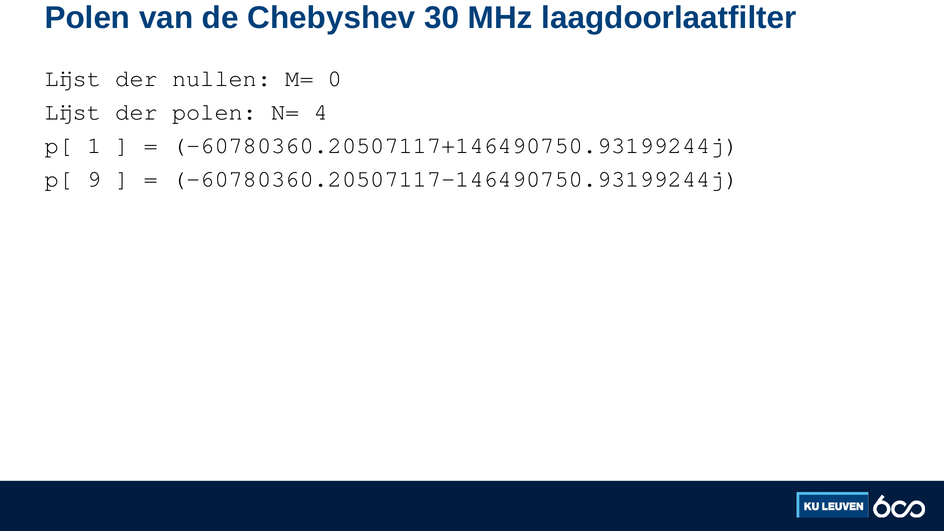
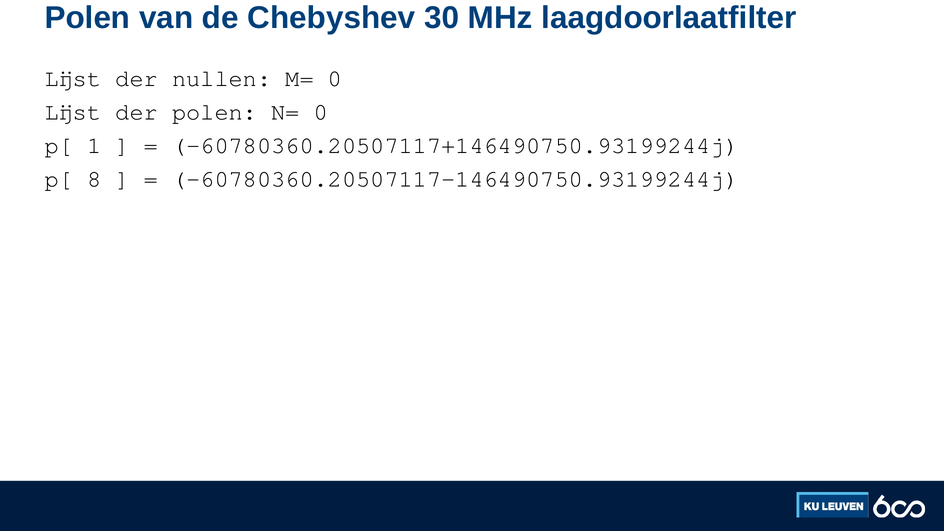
N= 4: 4 -> 0 (321, 112)
9: 9 -> 8 (94, 179)
